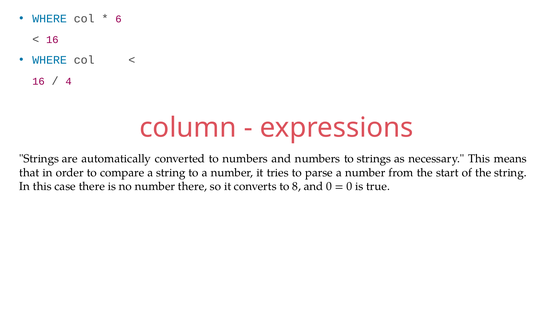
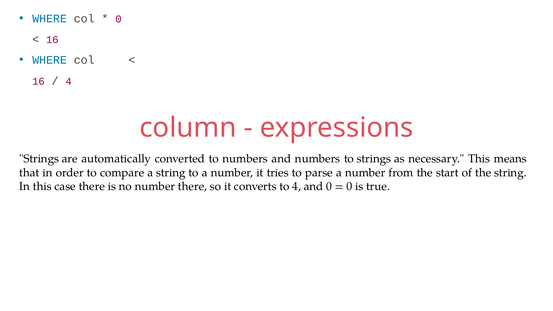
6: 6 -> 0 (118, 19)
to 8: 8 -> 4 (297, 186)
